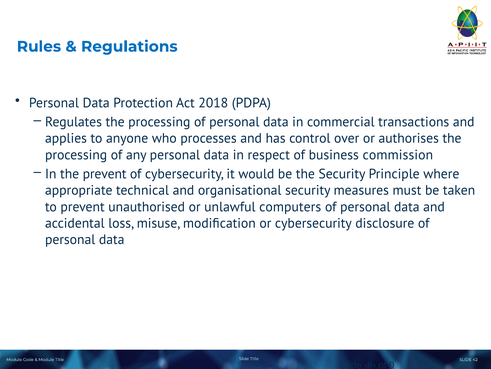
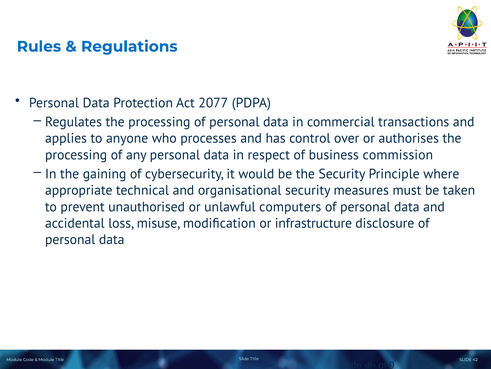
2018: 2018 -> 2077 (213, 103)
the prevent: prevent -> gaining (105, 174)
or cybersecurity: cybersecurity -> infrastructure (313, 223)
